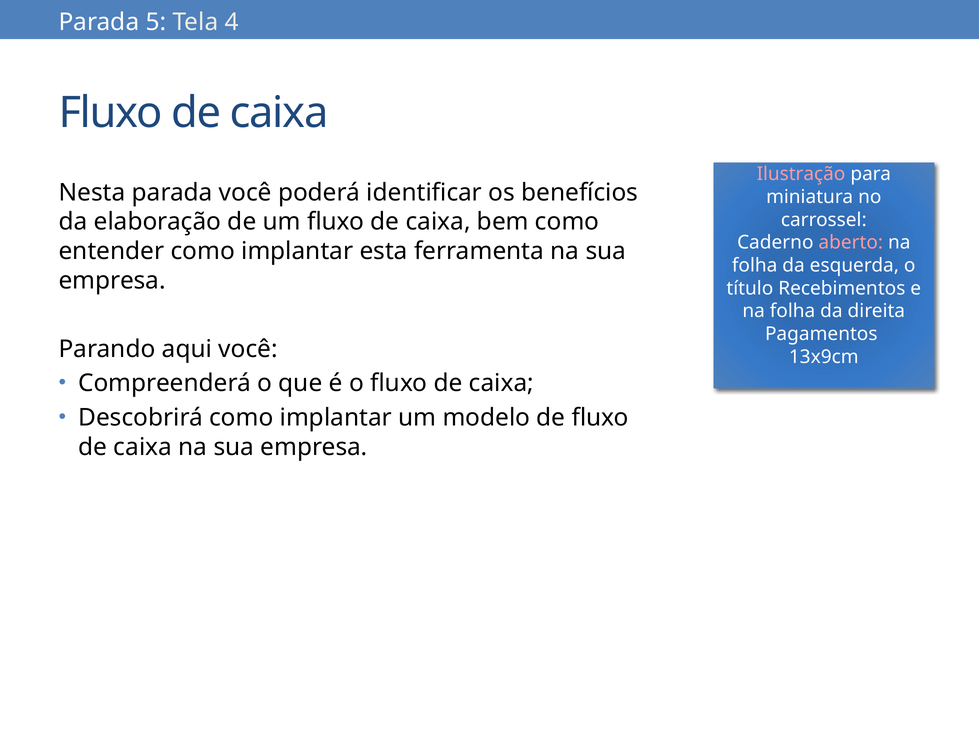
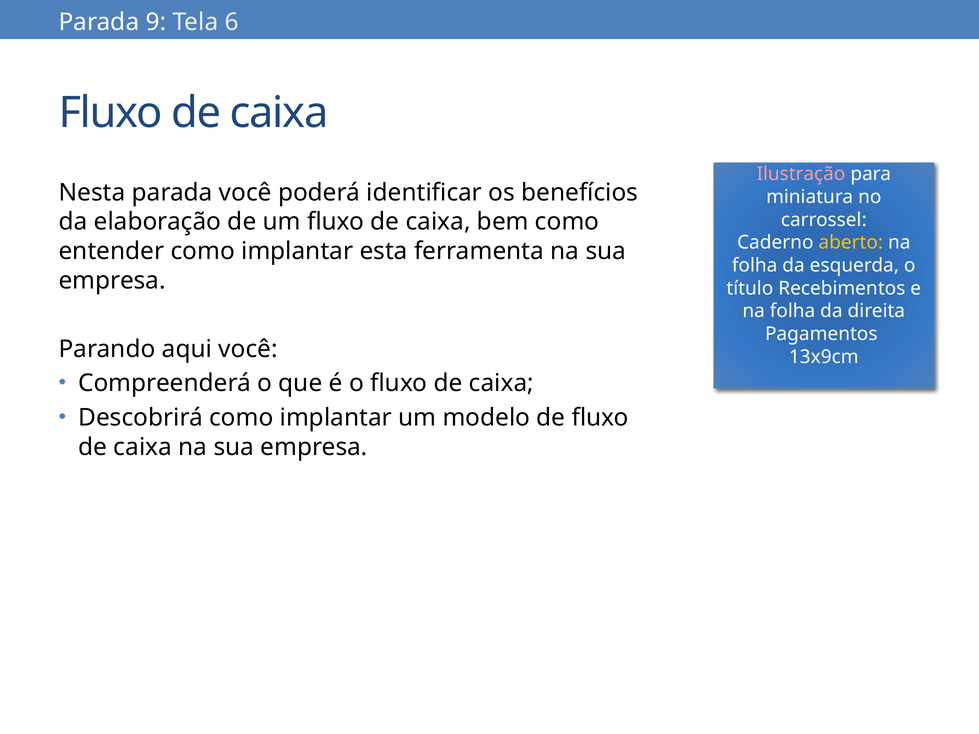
5: 5 -> 9 (156, 22)
4: 4 -> 6 (232, 22)
aberto colour: pink -> yellow (851, 243)
